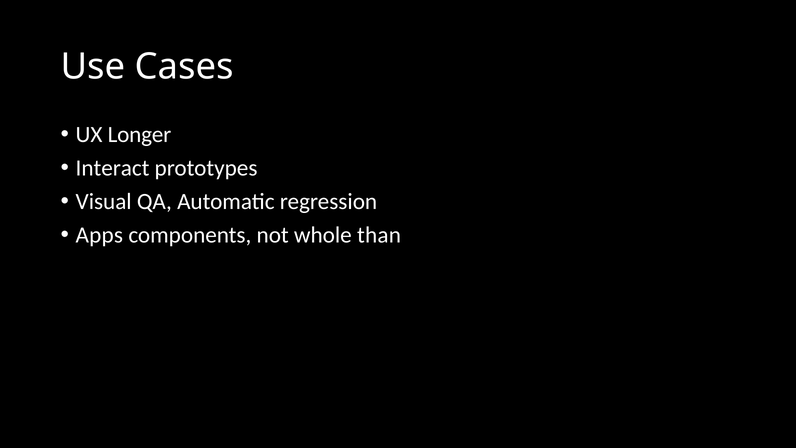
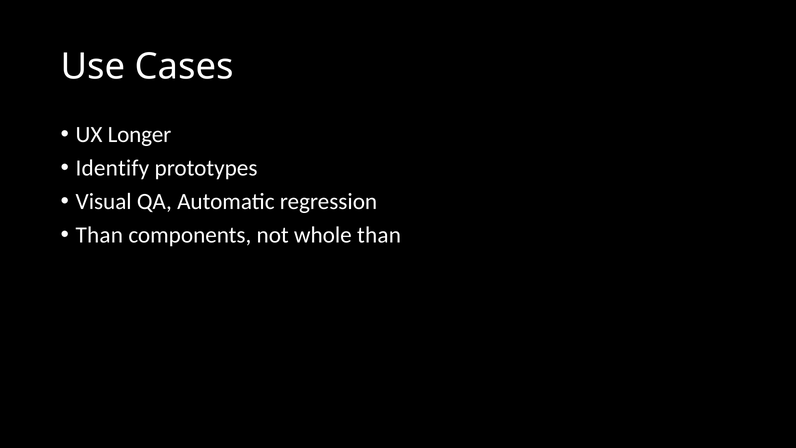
Interact: Interact -> Identify (112, 168)
Apps: Apps -> Than (99, 235)
